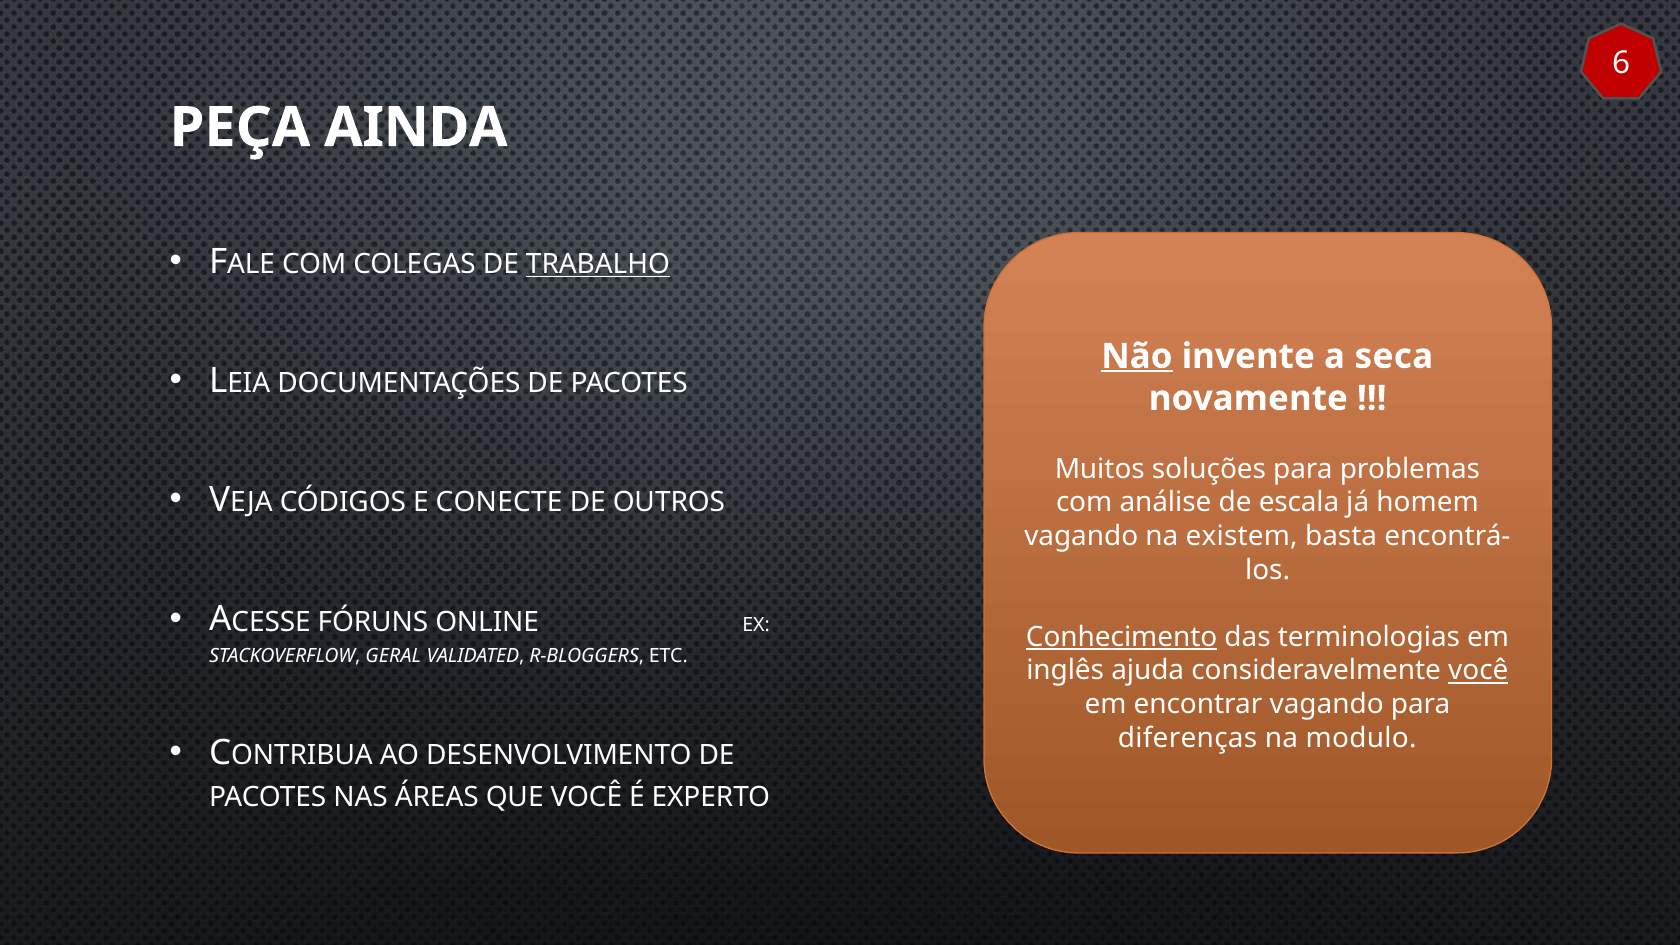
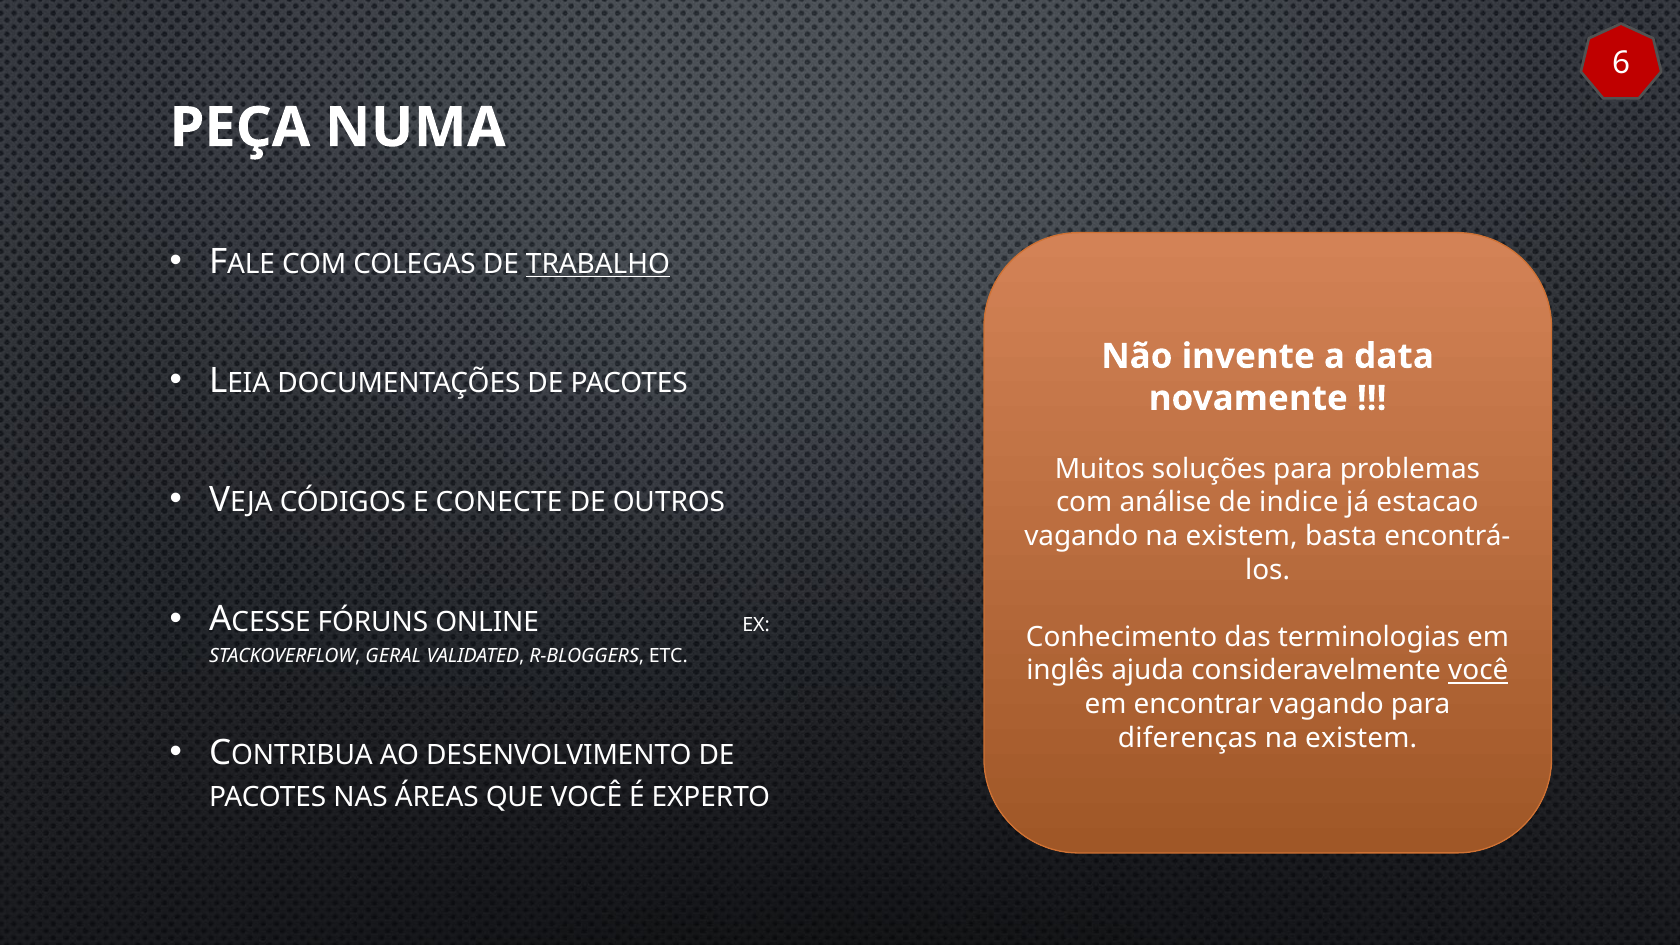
AINDA: AINDA -> NUMA (415, 128)
Não underline: present -> none (1137, 356)
seca: seca -> data (1394, 356)
escala: escala -> indice (1299, 503)
homem: homem -> estacao (1428, 503)
Conhecimento underline: present -> none (1122, 637)
modulo: modulo -> existem (1361, 738)
